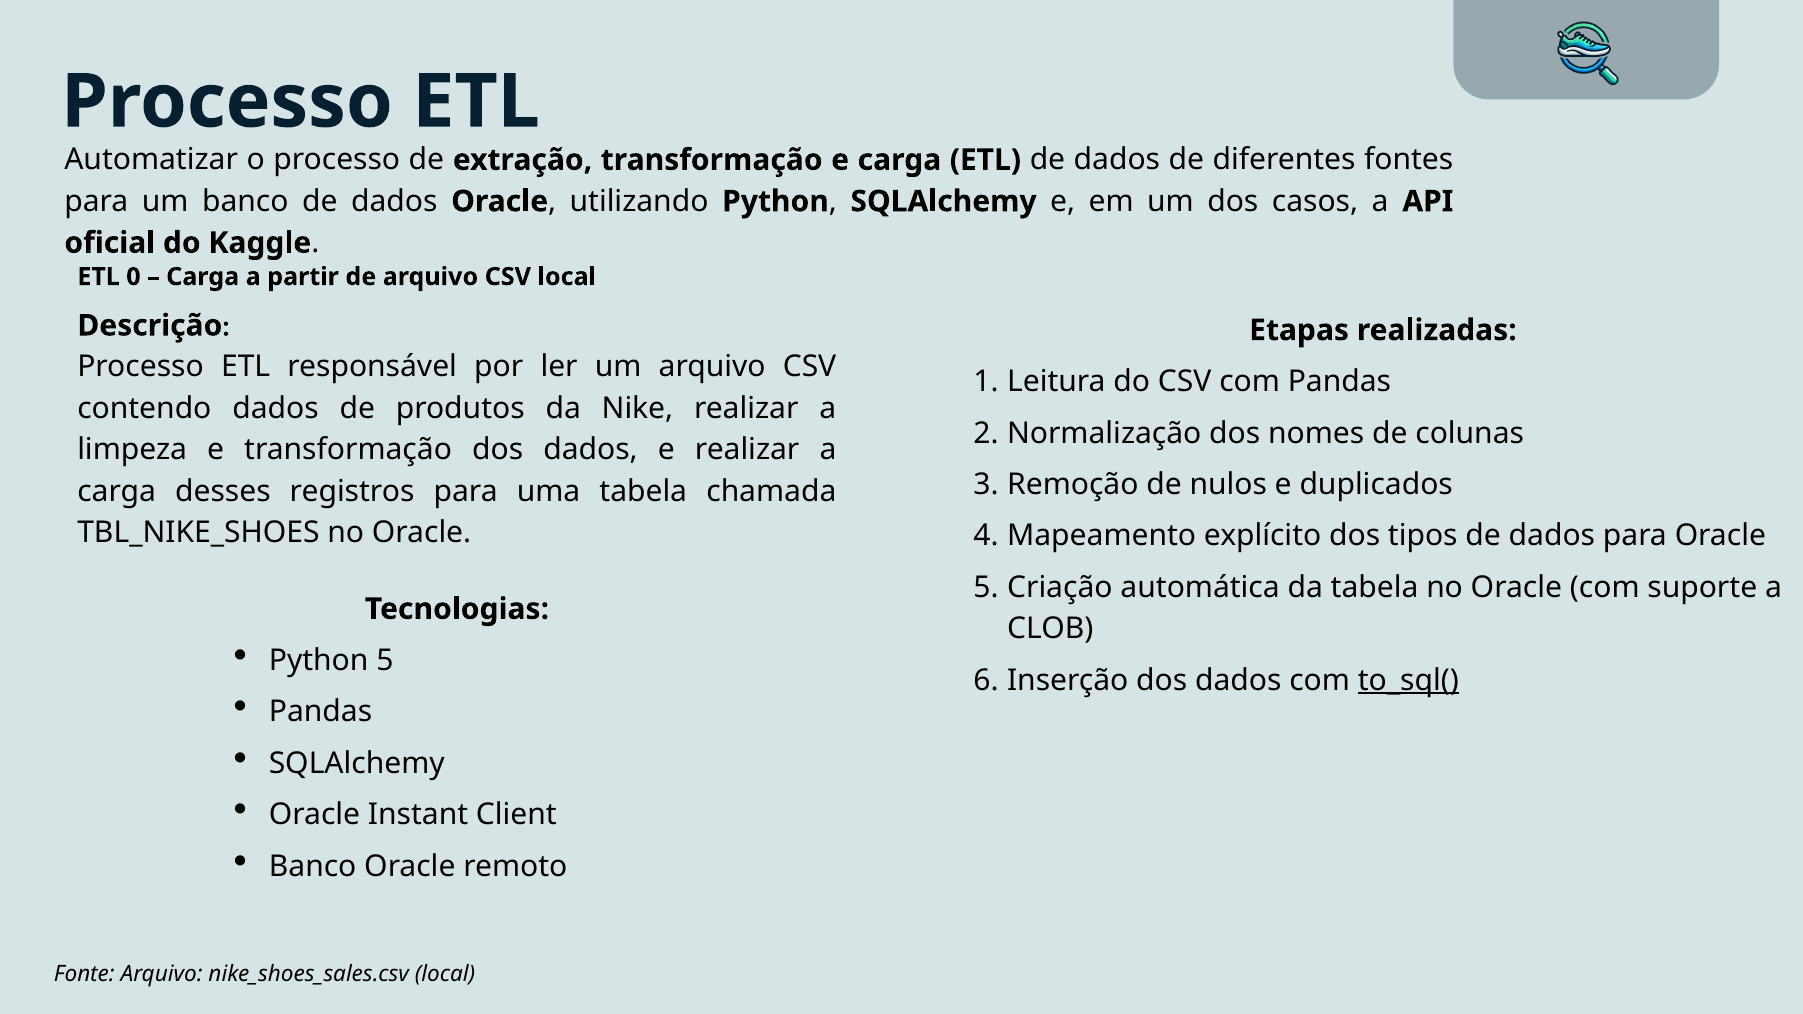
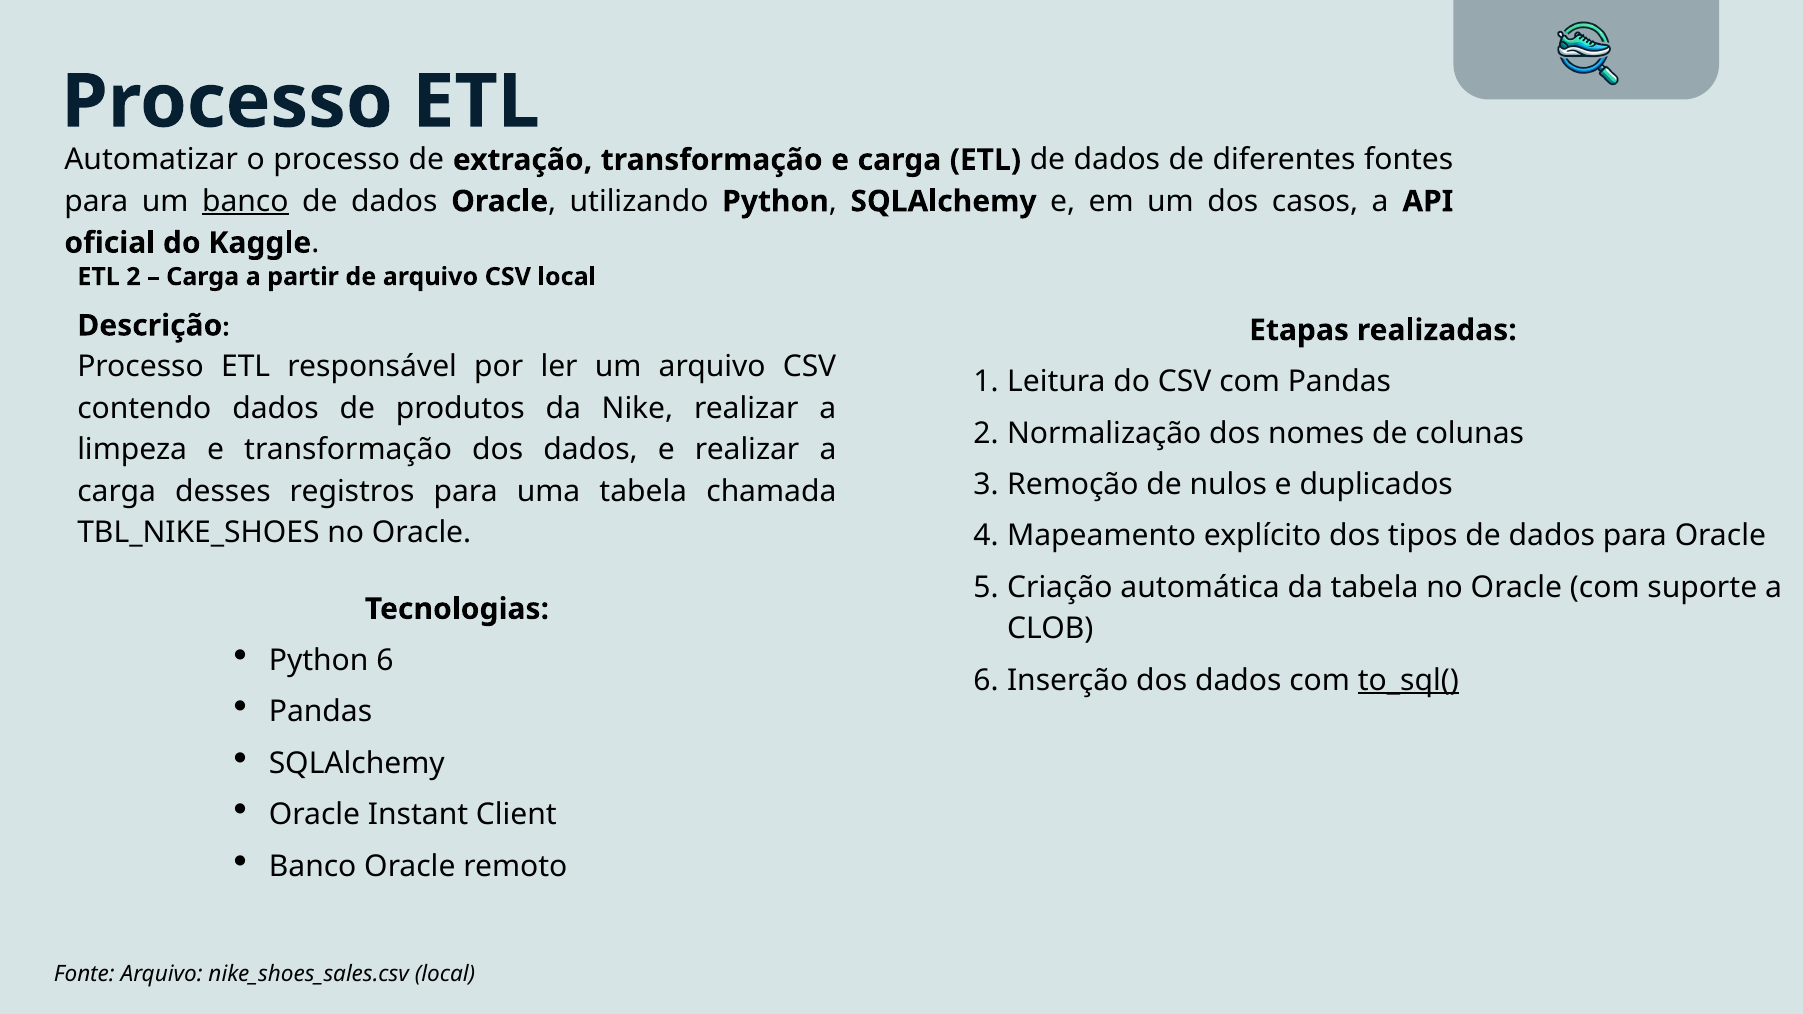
banco underline: none -> present (245, 201)
ETL 0: 0 -> 2 (133, 277)
Python 5: 5 -> 6 (385, 661)
